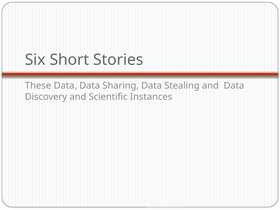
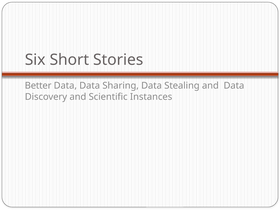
These: These -> Better (38, 86)
